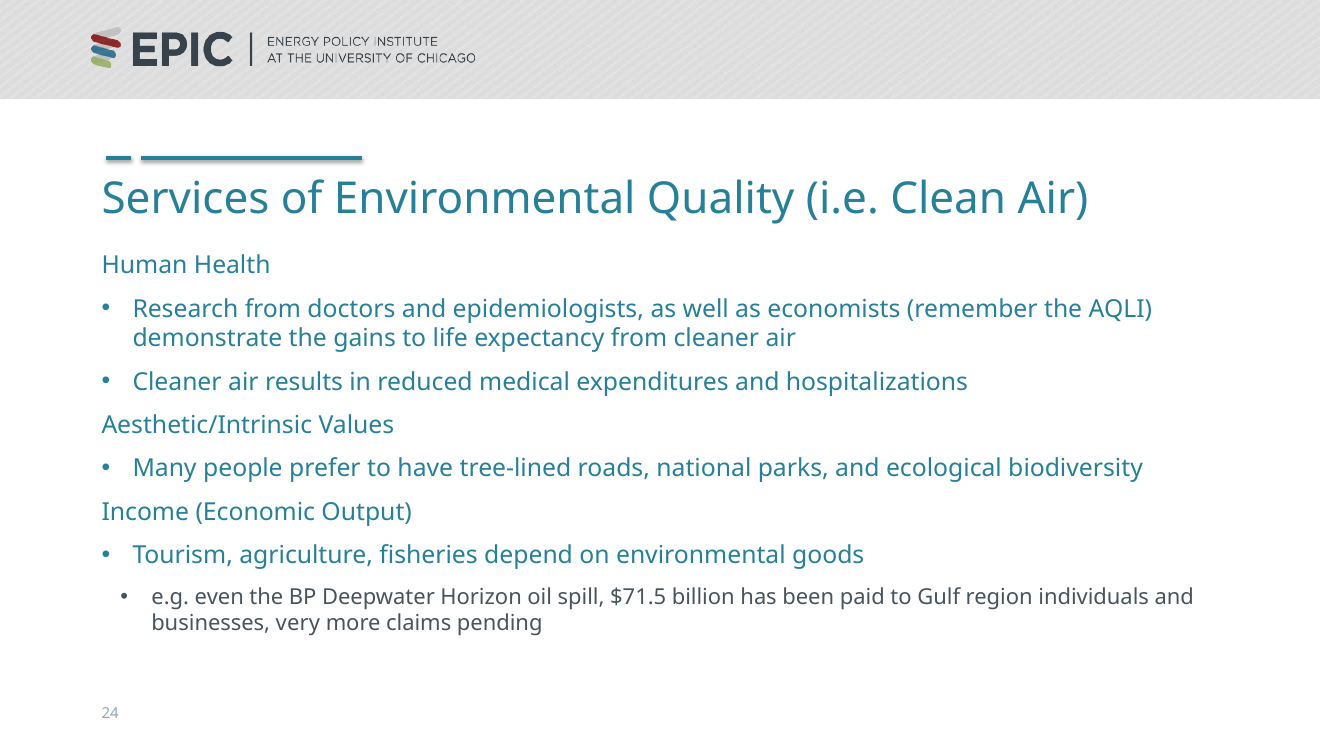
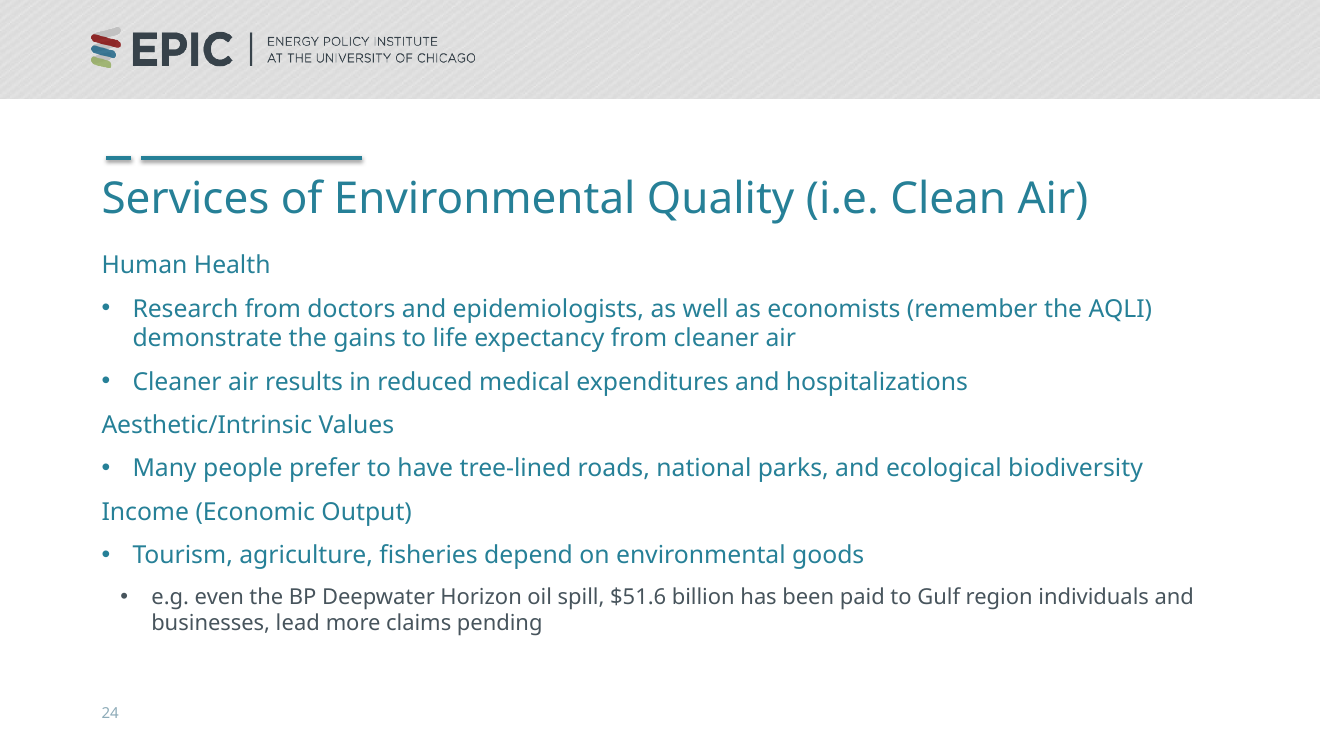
$71.5: $71.5 -> $51.6 (638, 598)
very: very -> lead (298, 624)
